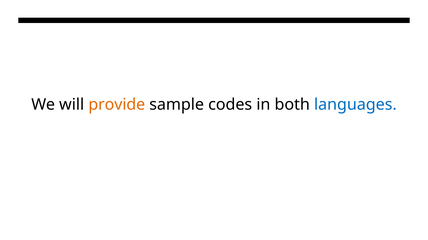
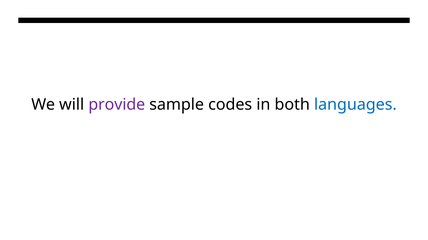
provide colour: orange -> purple (117, 105)
